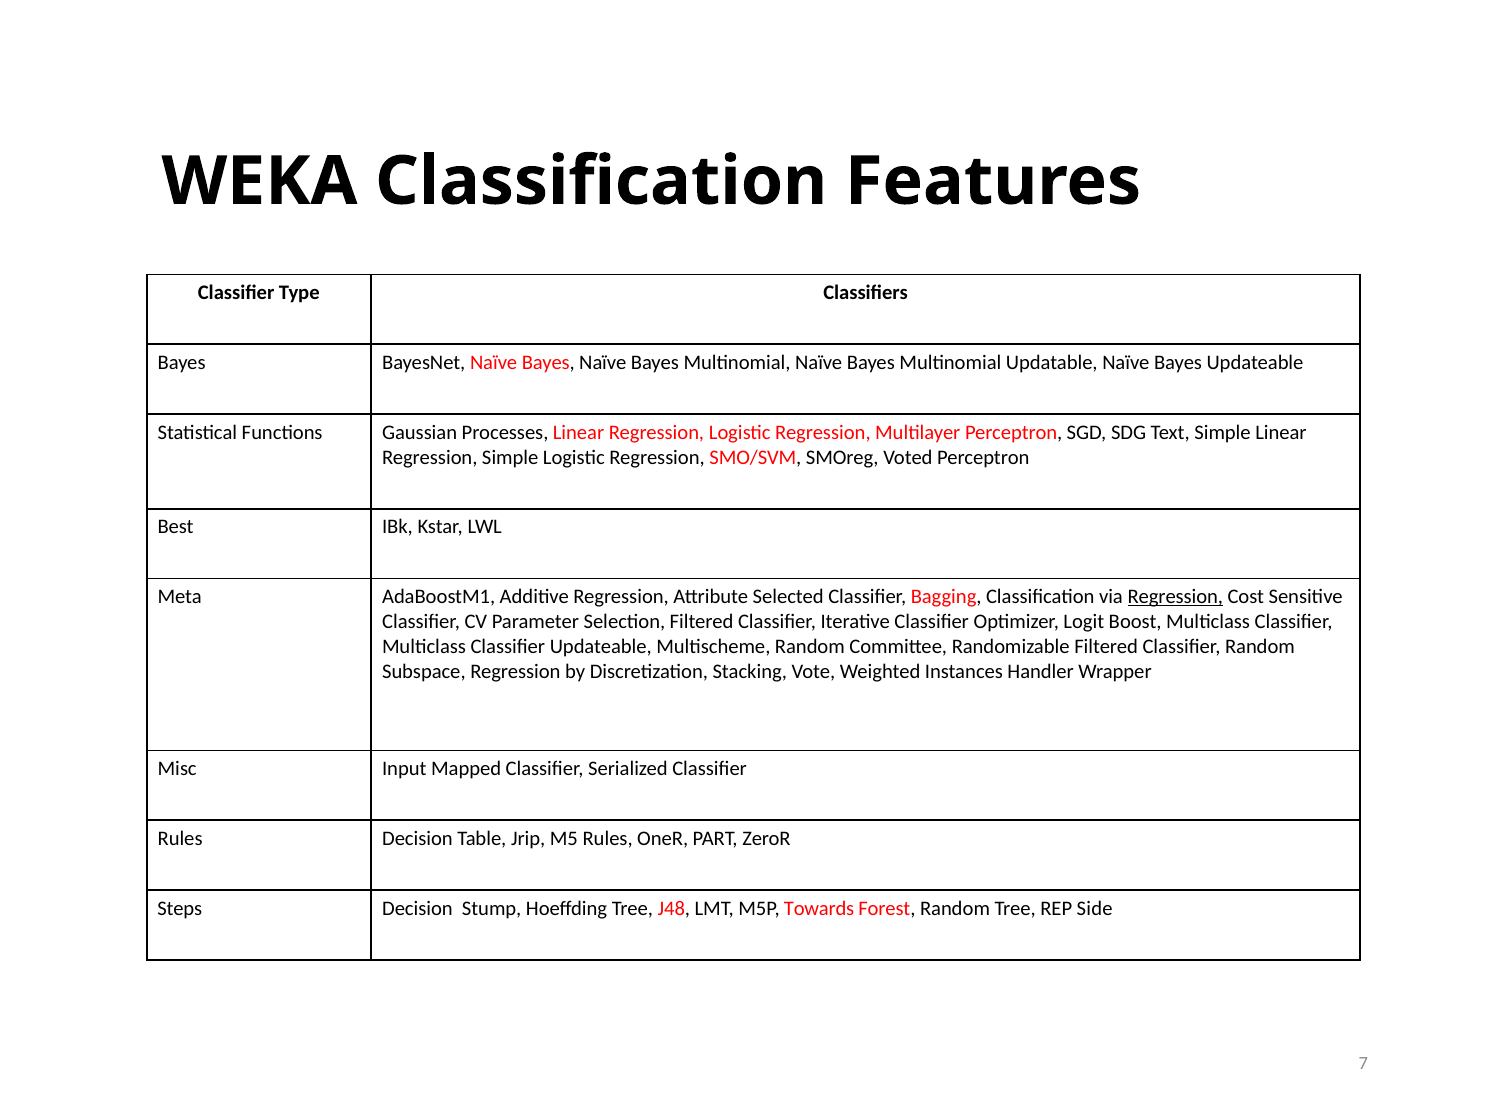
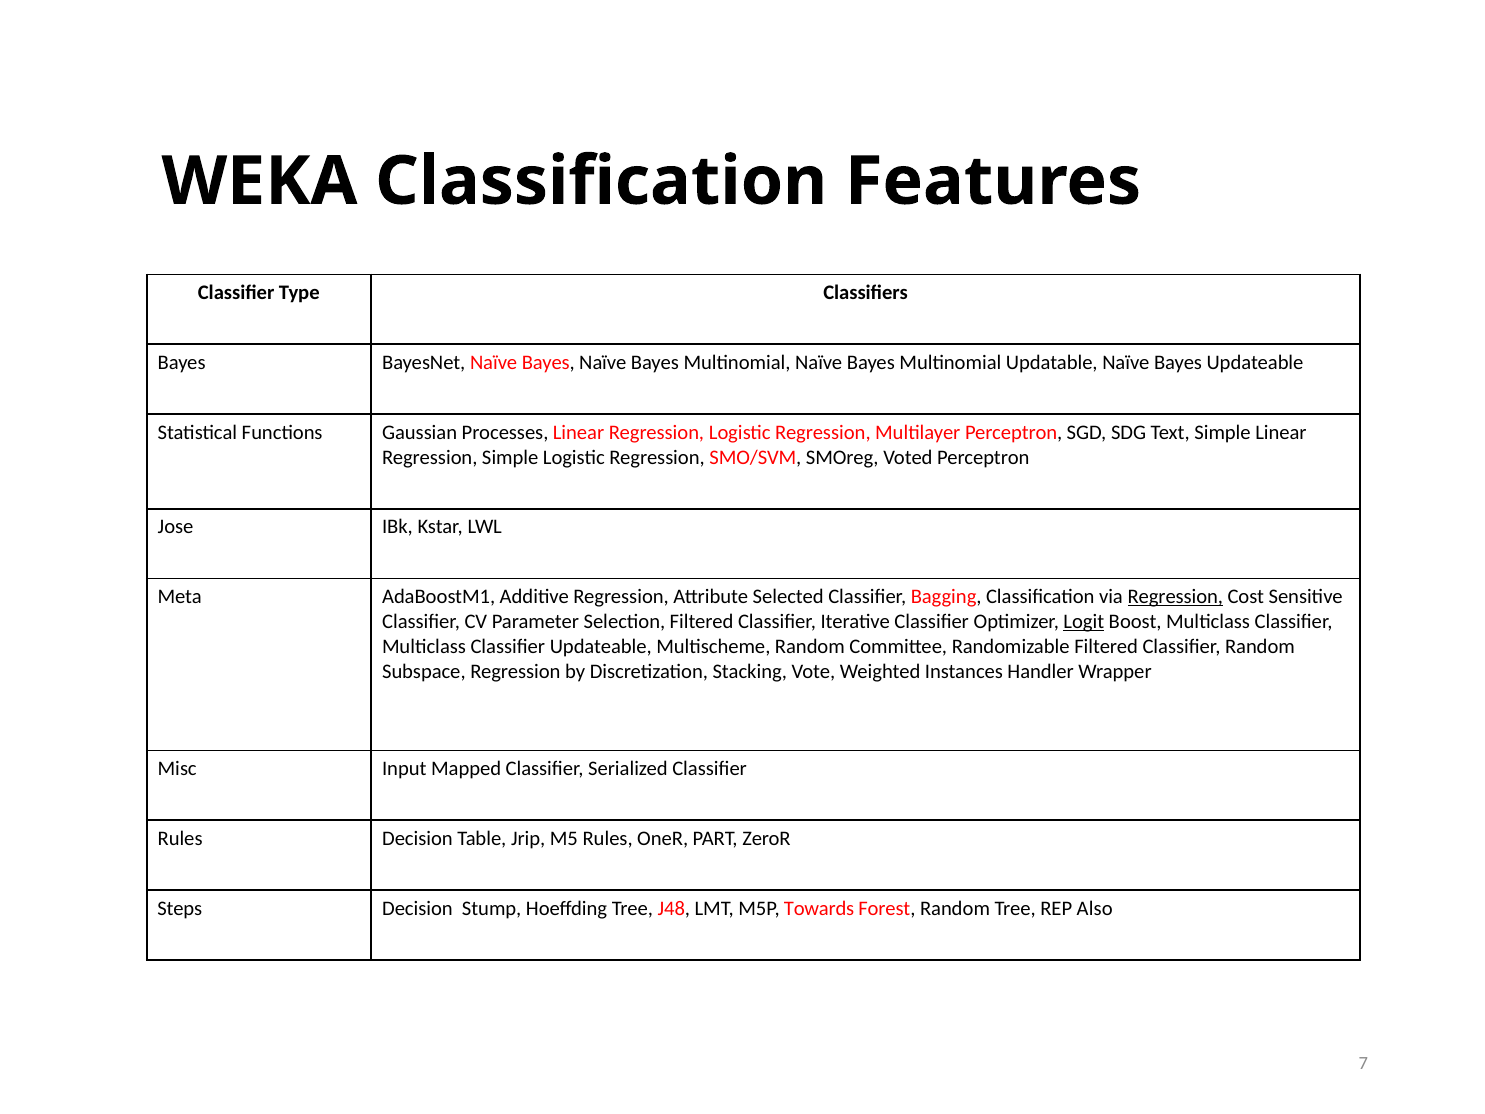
Best: Best -> Jose (176, 527)
Logit underline: none -> present (1084, 622)
Side: Side -> Also (1095, 908)
